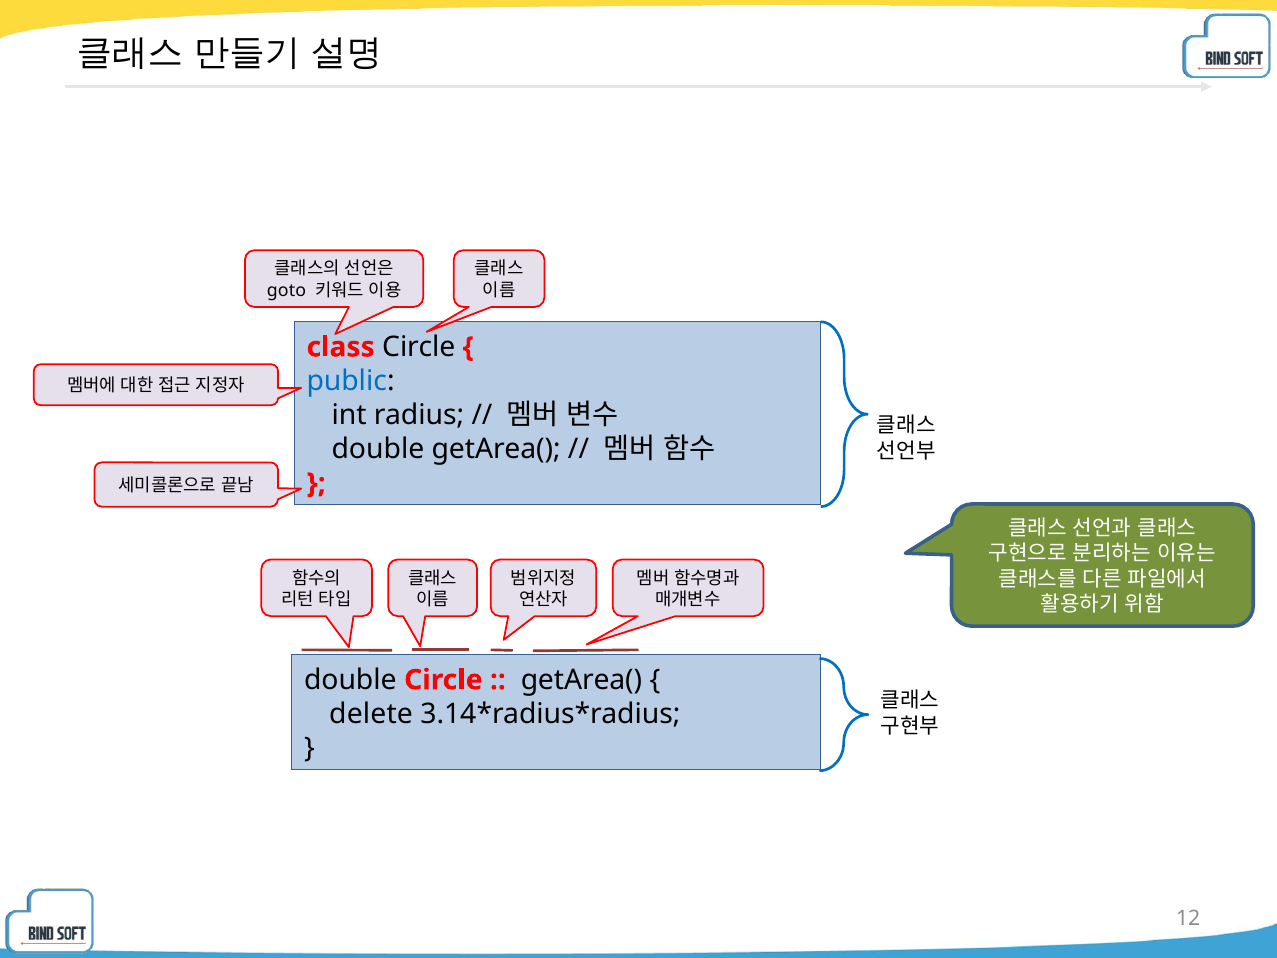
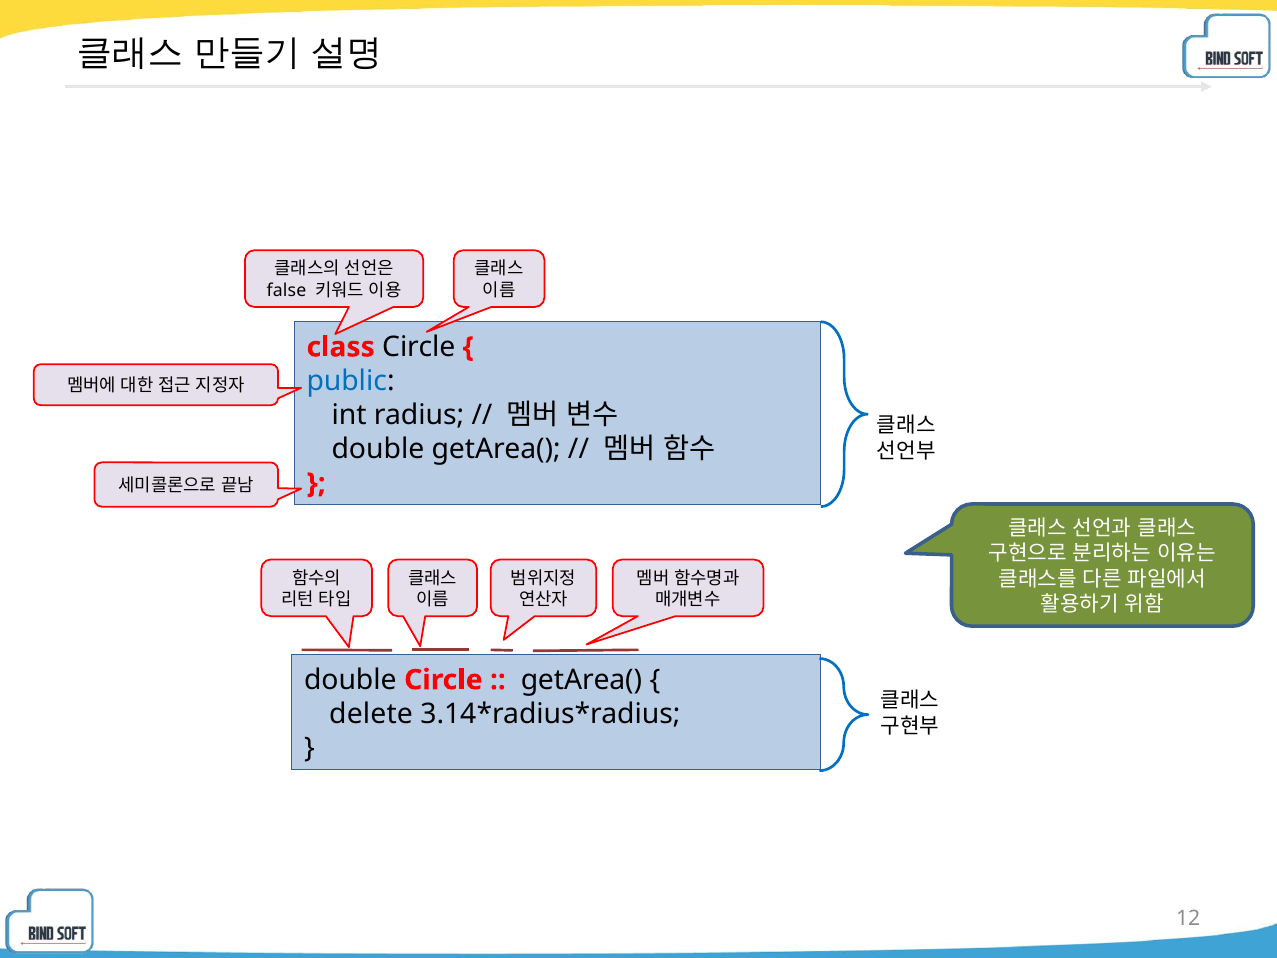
goto: goto -> false (286, 290)
